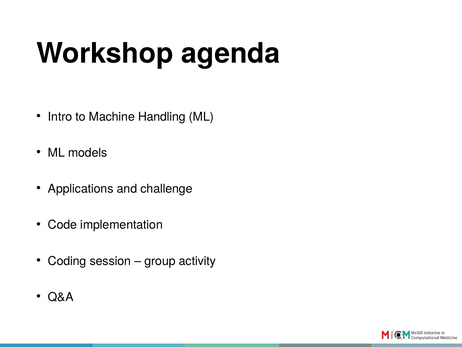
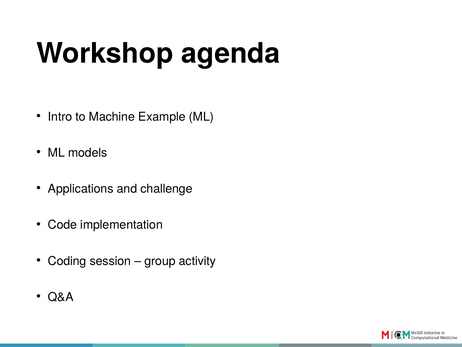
Handling: Handling -> Example (162, 117)
